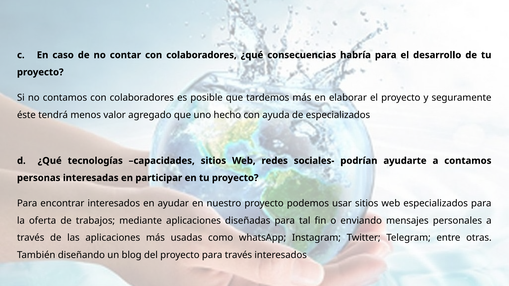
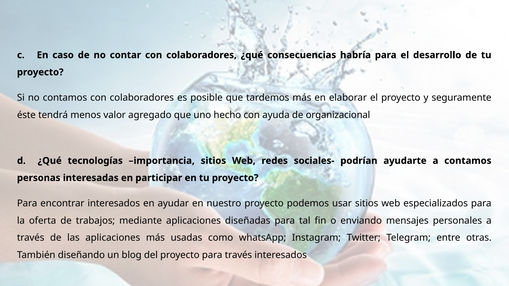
de especializados: especializados -> organizacional (338, 115)
capacidades: capacidades -> importancia (162, 161)
